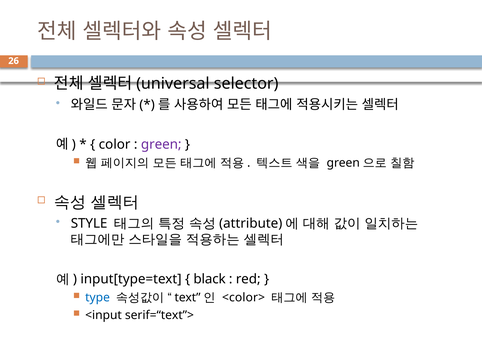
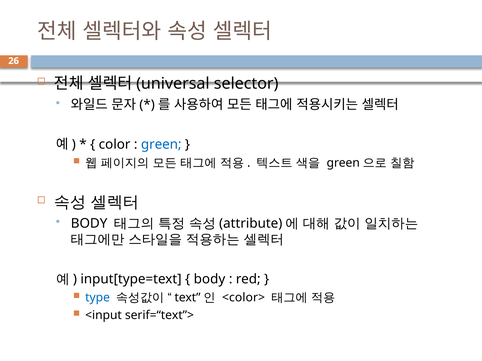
green colour: purple -> blue (161, 144)
STYLE: STYLE -> BODY (89, 224)
black: black -> body (209, 279)
